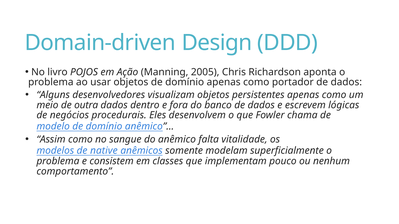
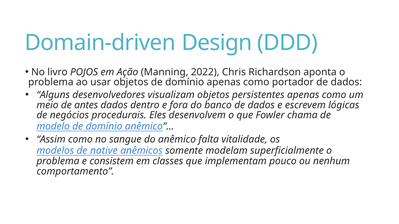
2005: 2005 -> 2022 (205, 72)
outra: outra -> antes (86, 105)
